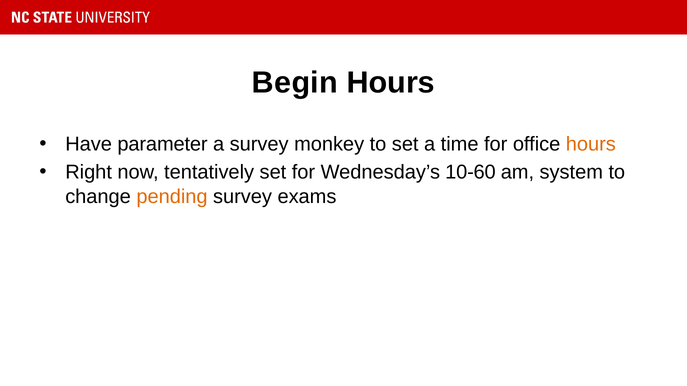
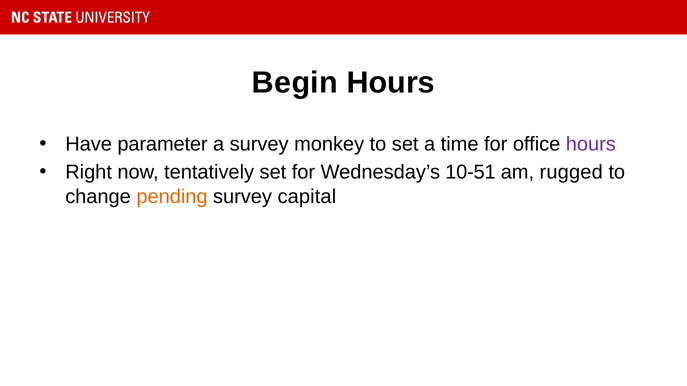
hours colour: orange -> purple (591, 145)
10-60: 10-60 -> 10-51 (470, 173)
system: system -> rugged (571, 173)
exams: exams -> capital (307, 197)
